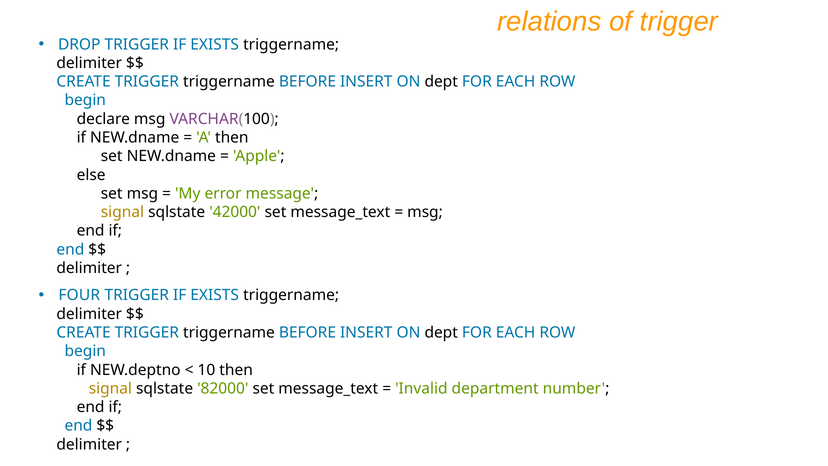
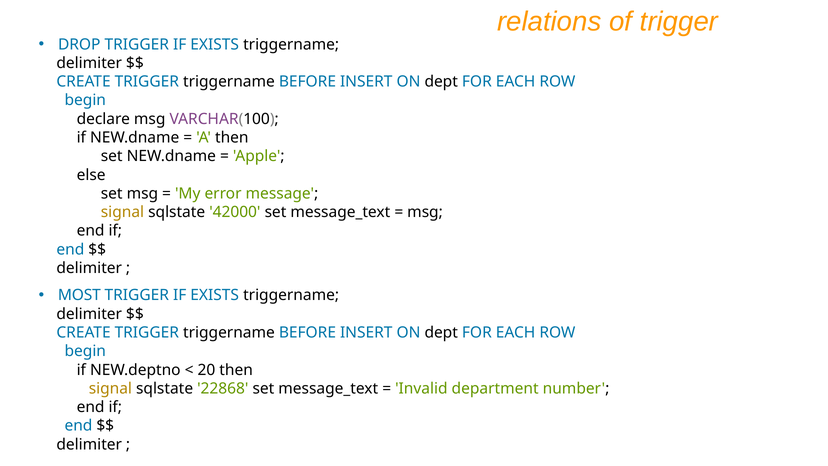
FOUR: FOUR -> MOST (79, 295)
10: 10 -> 20 (206, 370)
82000: 82000 -> 22868 (223, 388)
